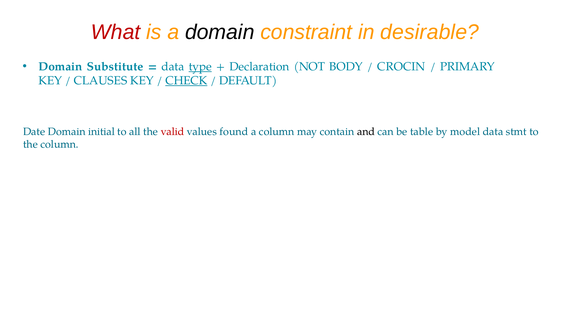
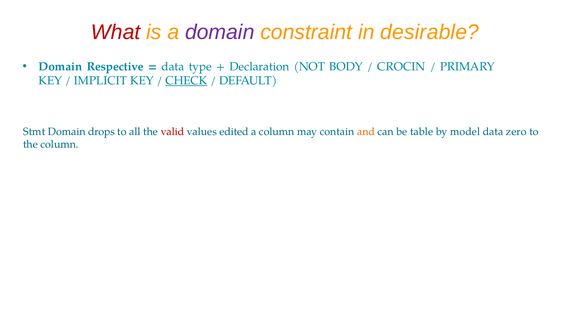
domain colour: black -> purple (220, 32)
Substitute: Substitute -> Respective (115, 66)
type underline: present -> none (200, 66)
CLAUSES: CLAUSES -> IMPLICIT (100, 81)
Date: Date -> Stmt (34, 132)
initial: initial -> drops (102, 132)
found: found -> edited (234, 132)
and colour: black -> orange (366, 132)
stmt: stmt -> zero (516, 132)
